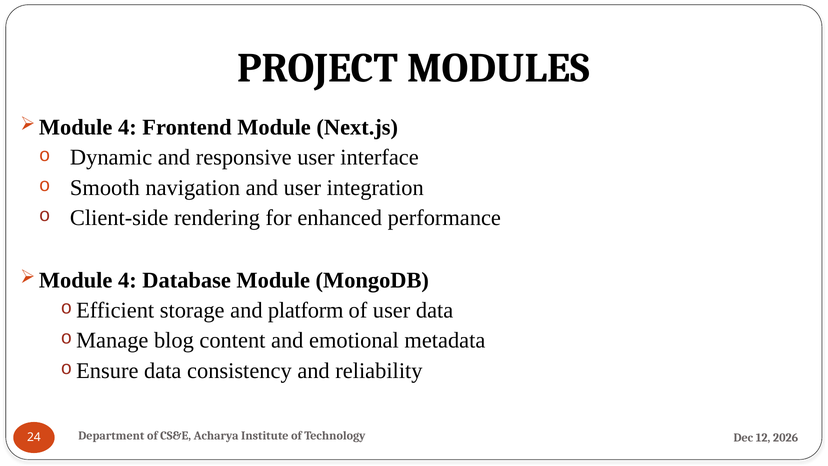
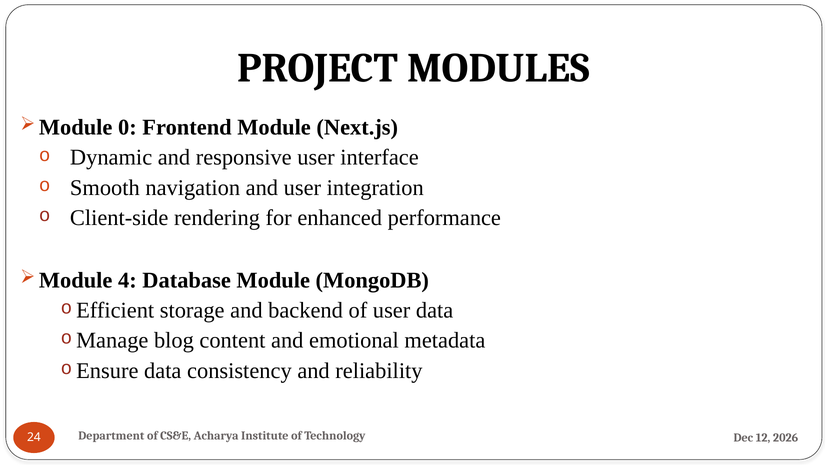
4: 4 -> 0 (127, 127)
platform: platform -> backend (306, 310)
